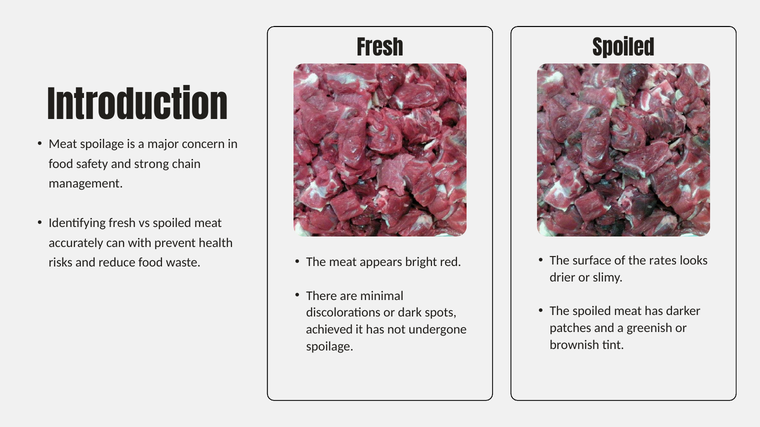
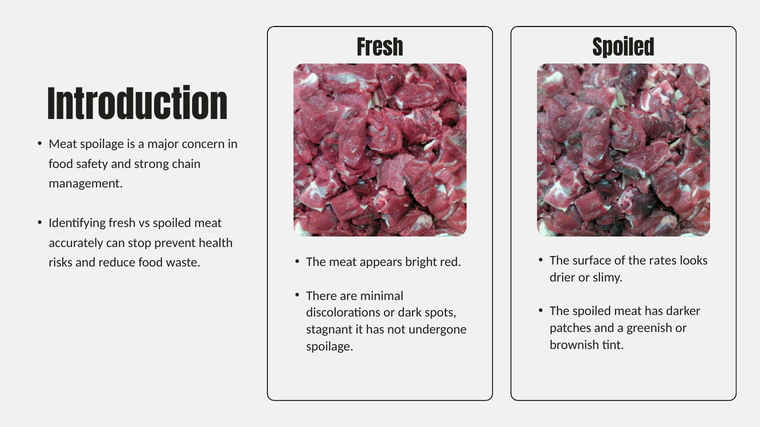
with: with -> stop (140, 243)
achieved: achieved -> stagnant (329, 330)
